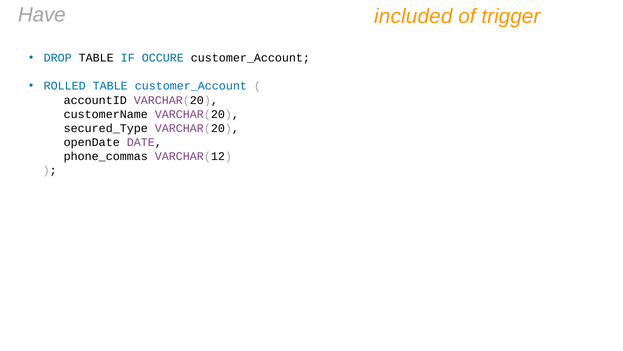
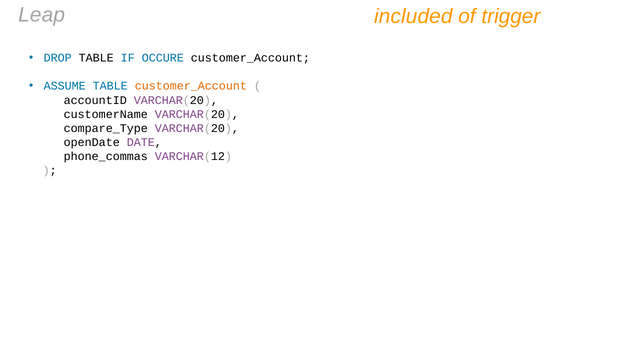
Have: Have -> Leap (42, 15)
ROLLED: ROLLED -> ASSUME (65, 86)
customer_Account colour: blue -> orange (191, 86)
secured_Type: secured_Type -> compare_Type (106, 128)
